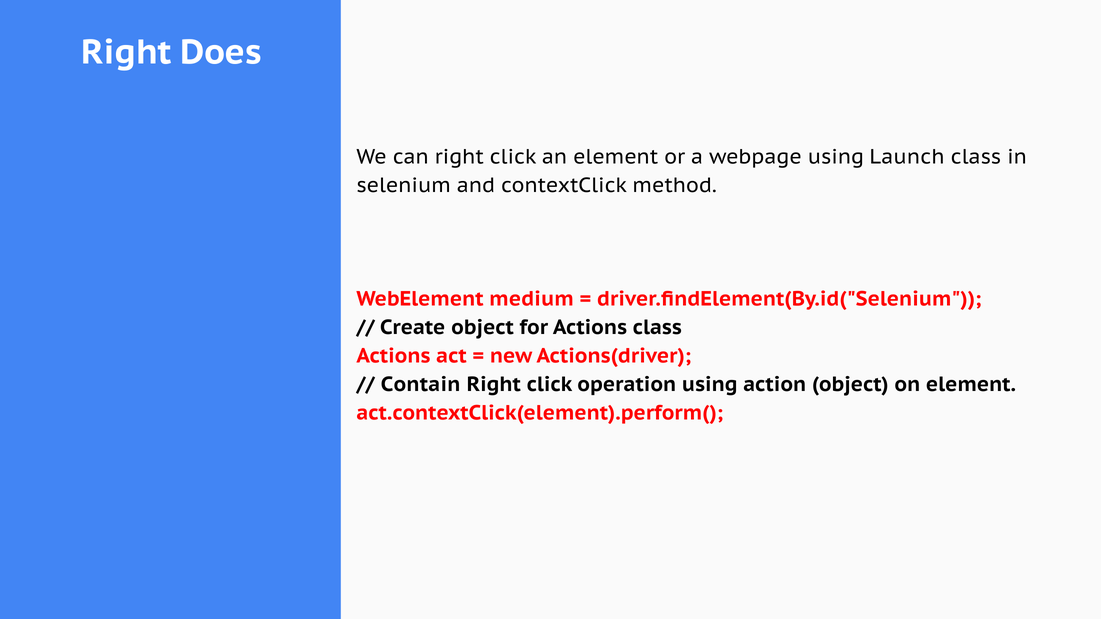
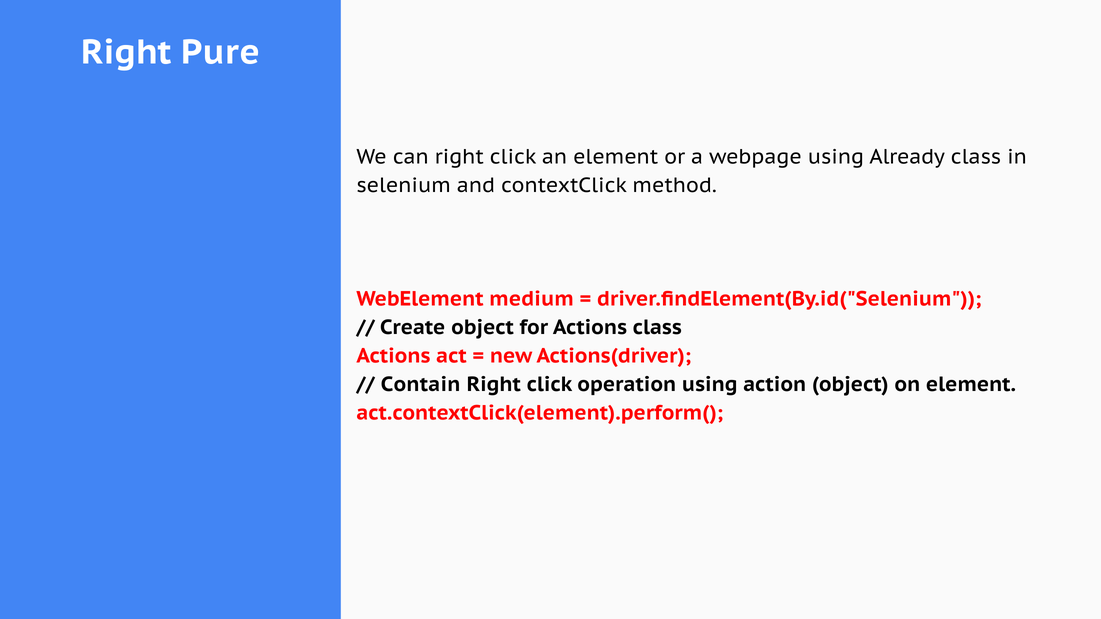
Does: Does -> Pure (221, 52)
Launch: Launch -> Already (907, 157)
